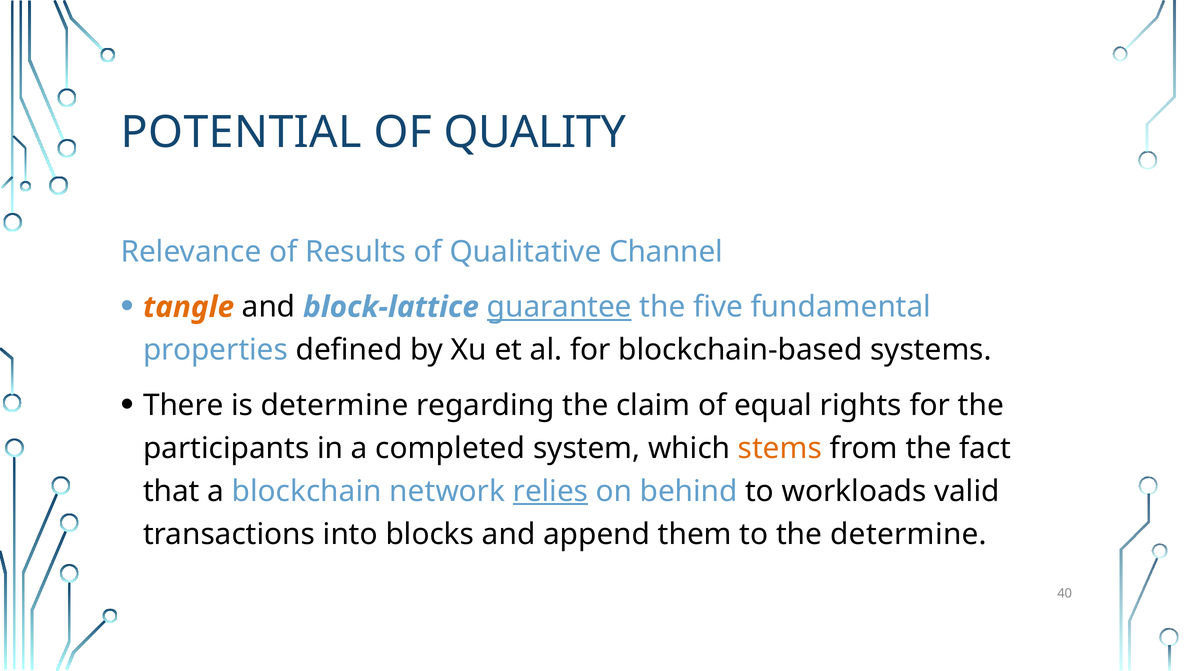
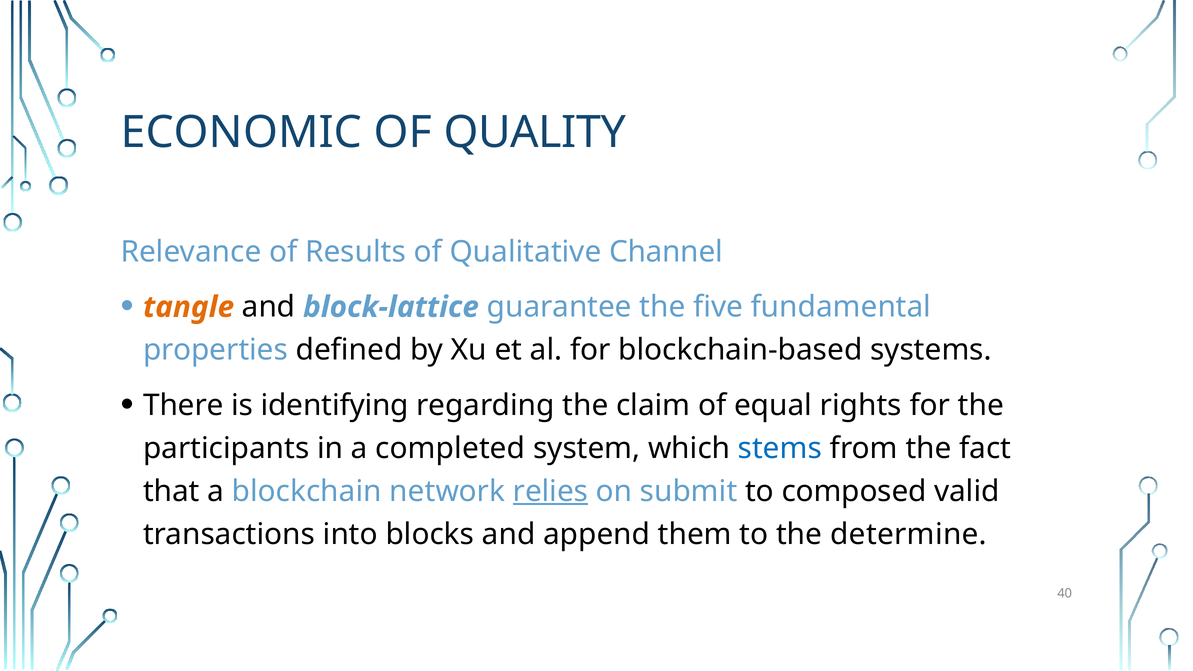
POTENTIAL: POTENTIAL -> ECONOMIC (241, 133)
guarantee underline: present -> none (559, 307)
is determine: determine -> identifying (335, 405)
stems colour: orange -> blue (780, 448)
behind: behind -> submit (689, 491)
workloads: workloads -> composed (854, 491)
